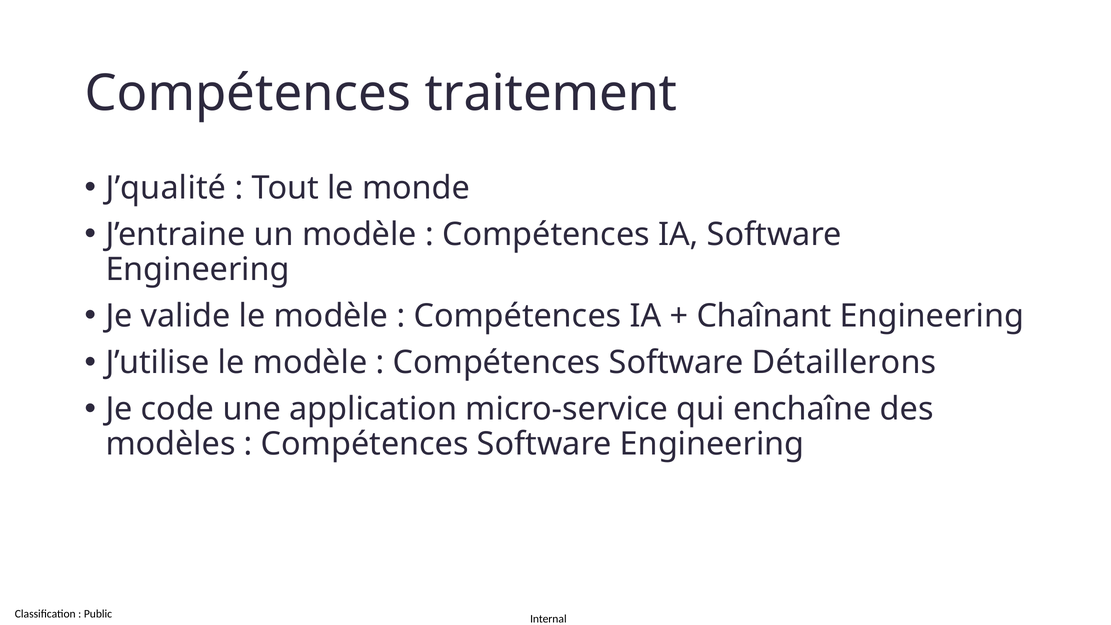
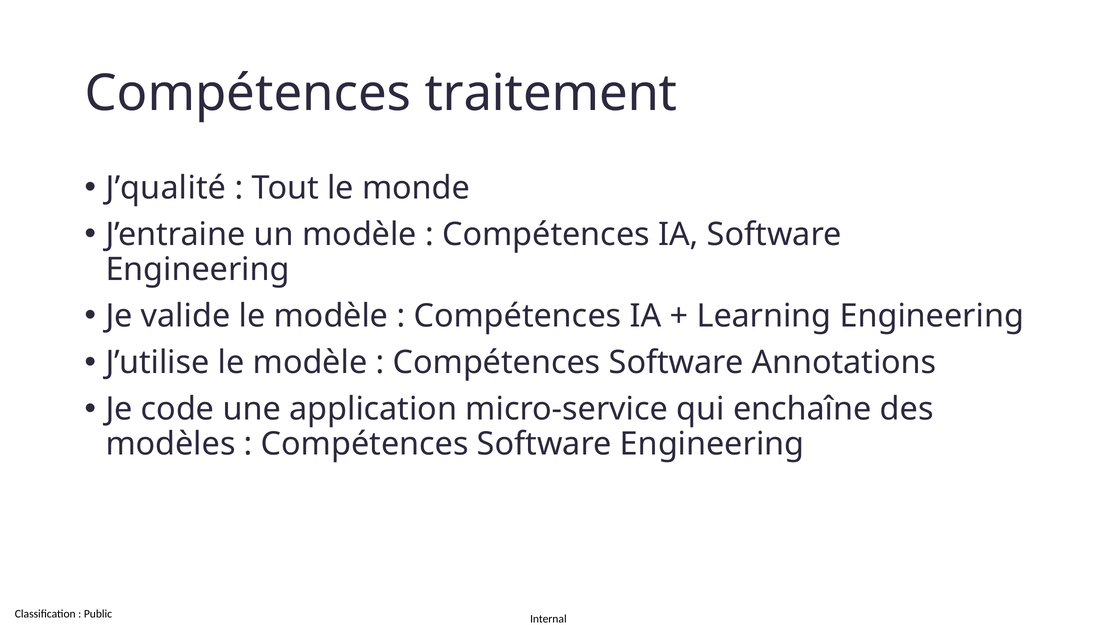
Chaînant: Chaînant -> Learning (764, 316)
Détaillerons: Détaillerons -> Annotations (844, 363)
